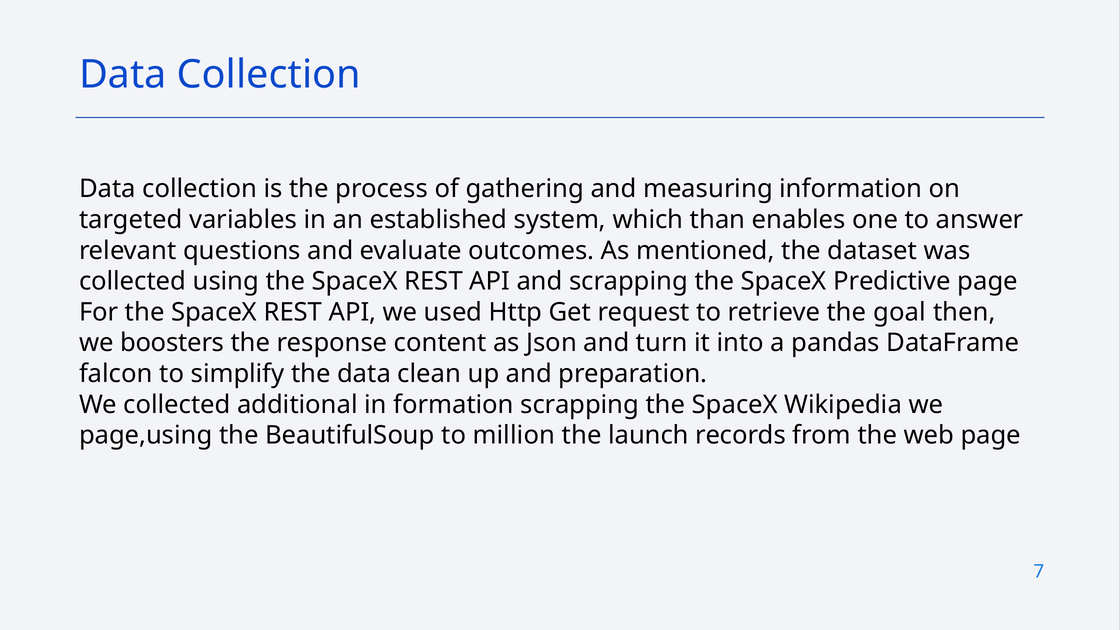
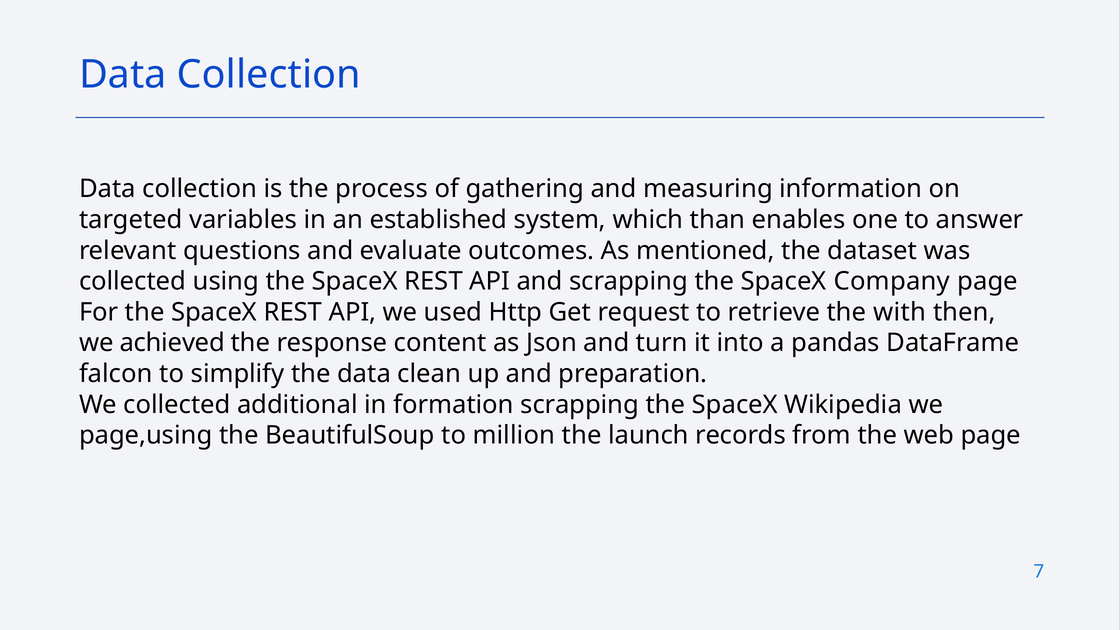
Predictive: Predictive -> Company (892, 281)
goal: goal -> with (900, 312)
boosters: boosters -> achieved (172, 343)
